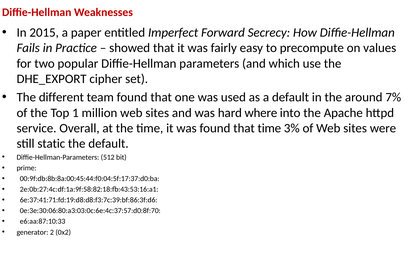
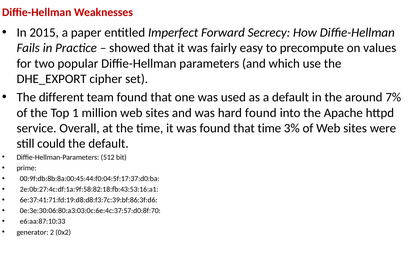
hard where: where -> found (261, 113)
static: static -> could (51, 144)
